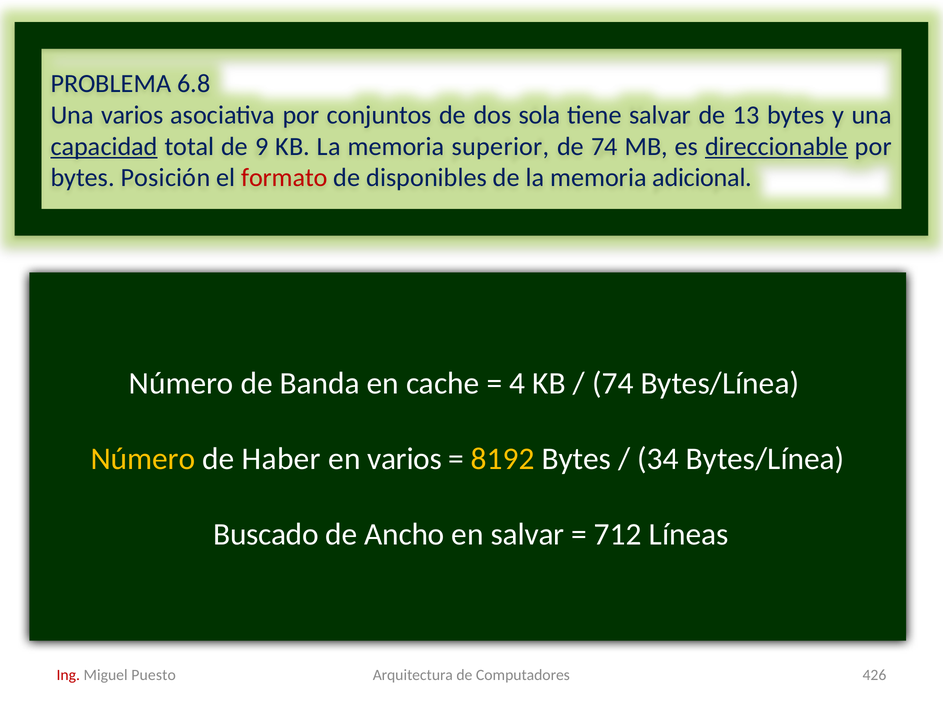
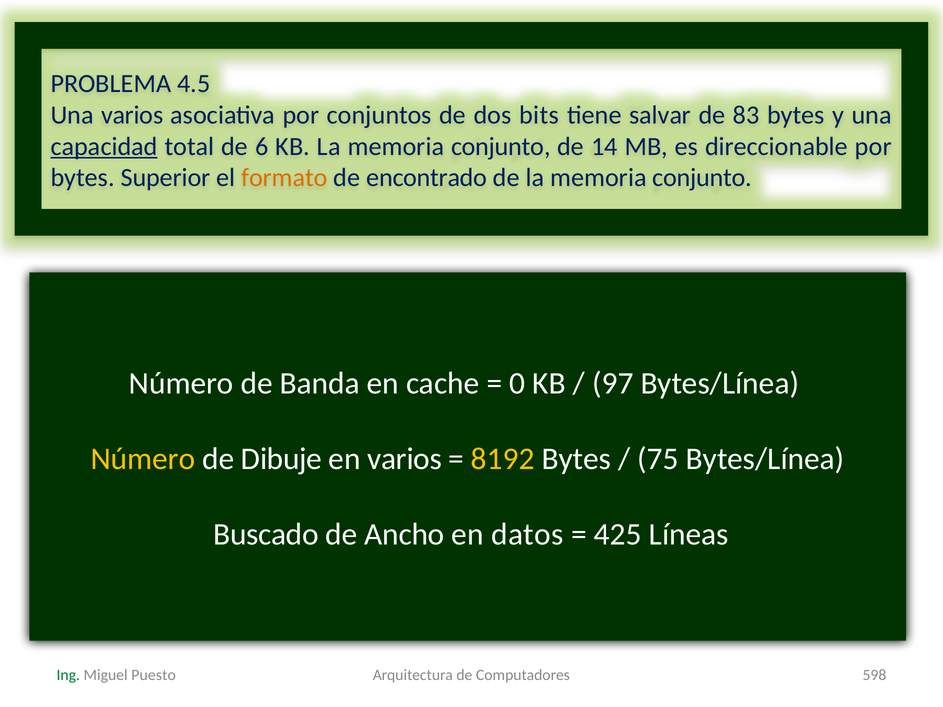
6.8: 6.8 -> 4.5 (194, 84)
sola: sola -> bits (539, 115)
13: 13 -> 83 (746, 115)
9: 9 -> 6 (262, 146)
KB La memoria superior: superior -> conjunto (501, 146)
de 74: 74 -> 14 (604, 146)
direccionable underline: present -> none (776, 146)
Posición: Posición -> Superior (166, 178)
formato colour: red -> orange (285, 178)
disponibles: disponibles -> encontrado (427, 178)
de la memoria adicional: adicional -> conjunto (702, 178)
4: 4 -> 0 (517, 383)
74: 74 -> 97 (613, 383)
Haber: Haber -> Dibuje (282, 459)
34: 34 -> 75 (658, 459)
en salvar: salvar -> datos (527, 534)
712: 712 -> 425 (618, 534)
Ing colour: red -> green (68, 675)
426: 426 -> 598 (874, 675)
